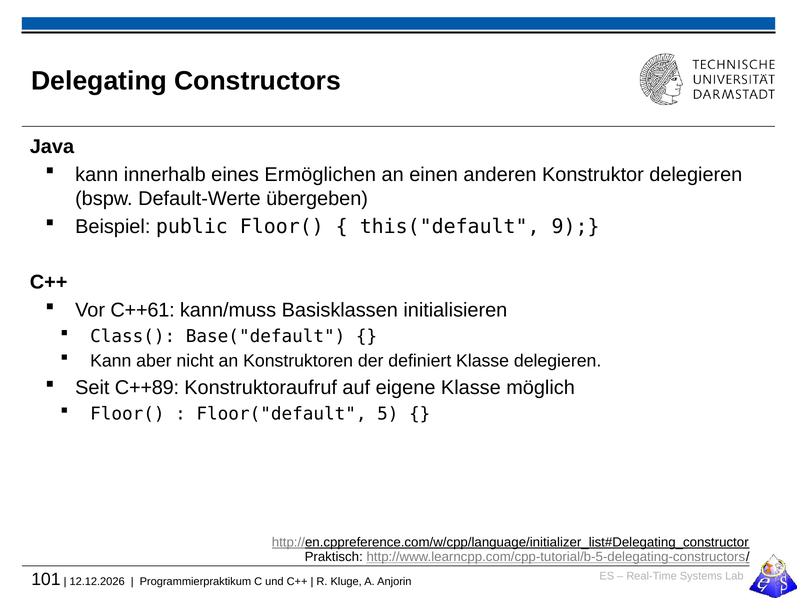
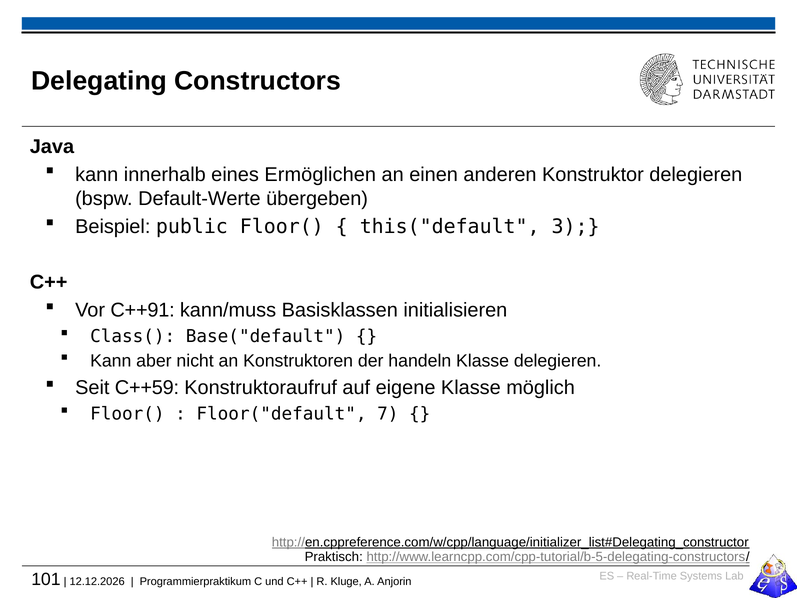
9: 9 -> 3 (576, 226)
C++61: C++61 -> C++91 (143, 310)
definiert: definiert -> handeln (420, 361)
C++89: C++89 -> C++59 (147, 388)
5: 5 -> 7 (388, 414)
